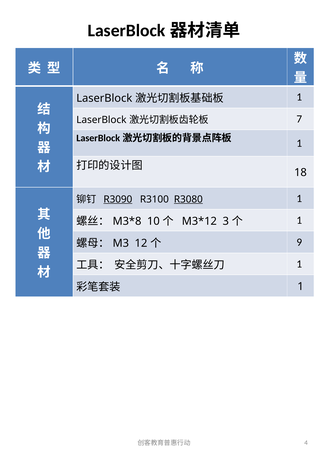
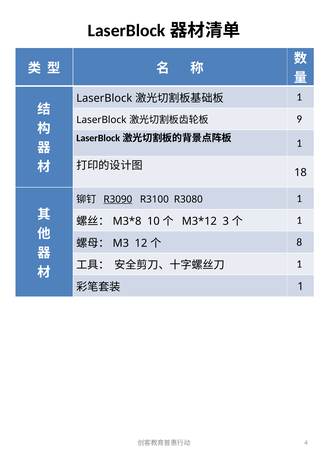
7: 7 -> 9 (299, 119)
R3080 underline: present -> none (188, 199)
9: 9 -> 8 (299, 242)
